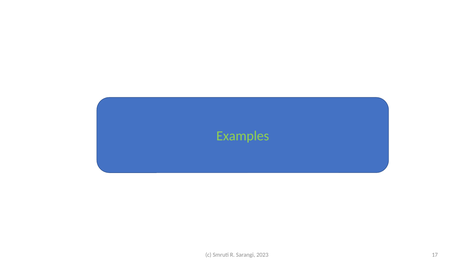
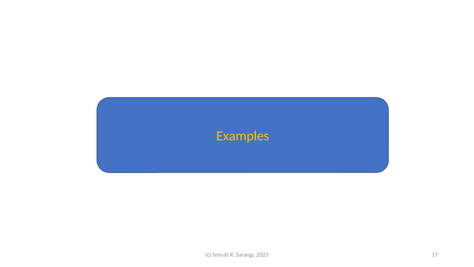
Examples colour: light green -> yellow (243, 136)
